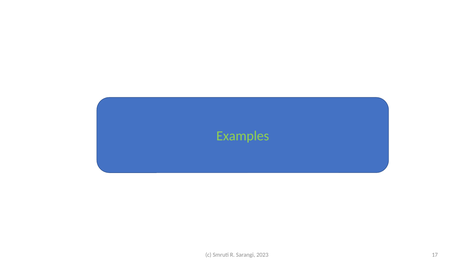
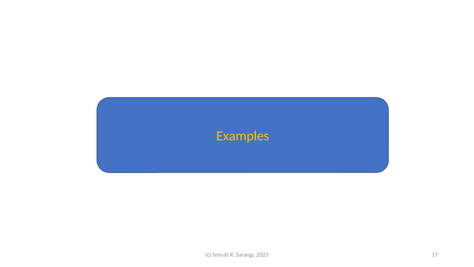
Examples colour: light green -> yellow (243, 136)
